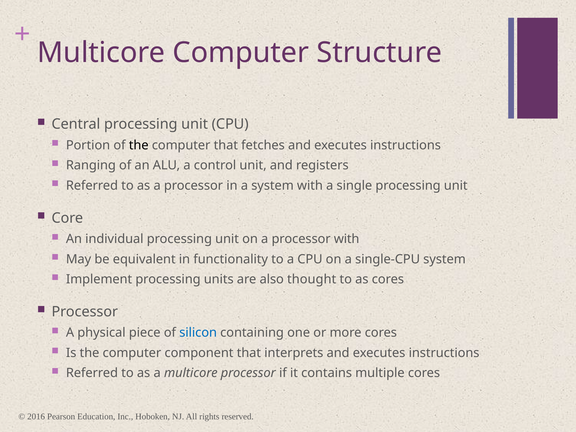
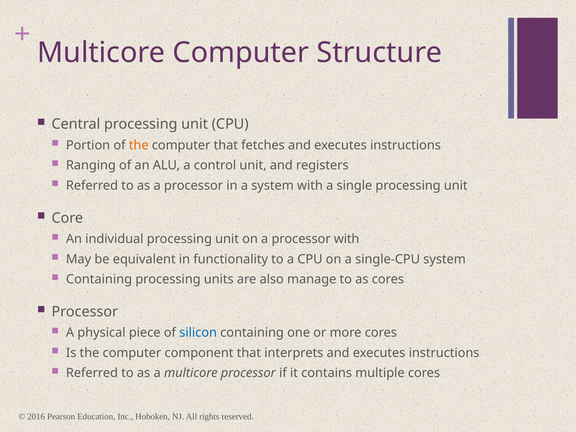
the colour: black -> orange (139, 145)
Implement: Implement -> Containing (99, 279)
thought: thought -> manage (312, 279)
